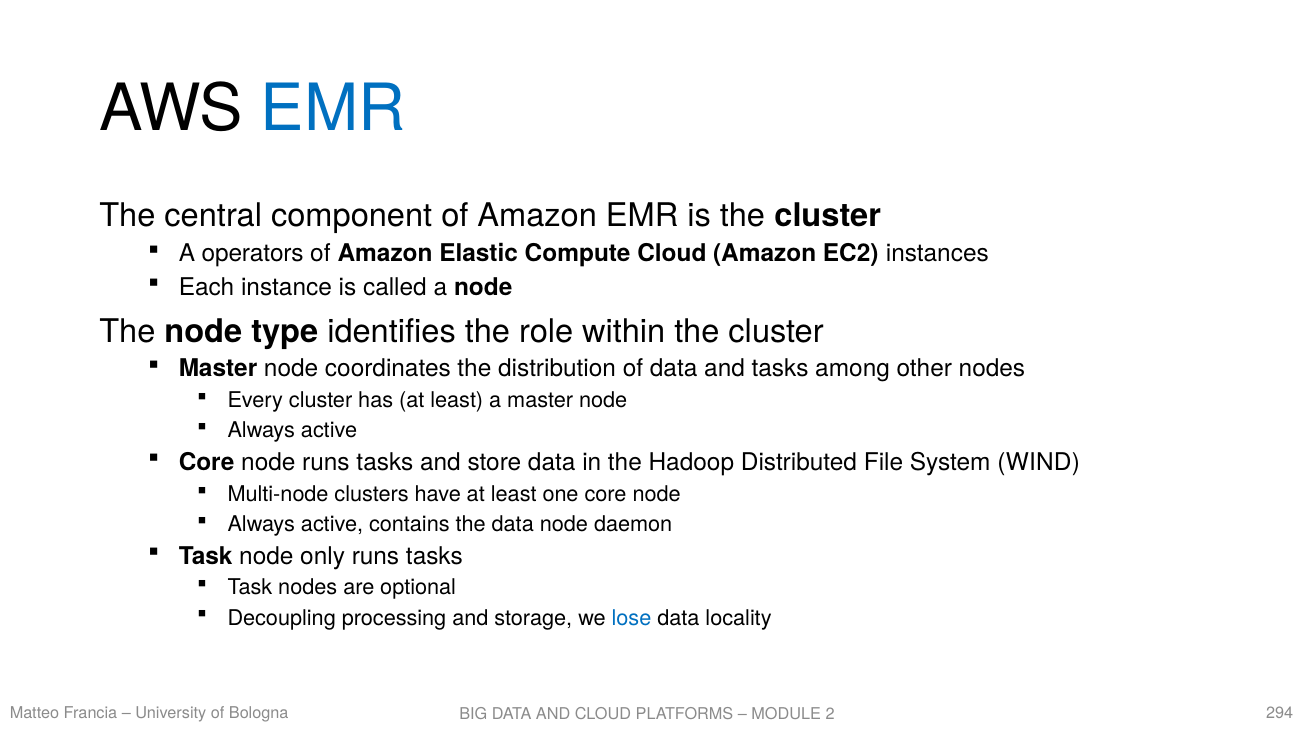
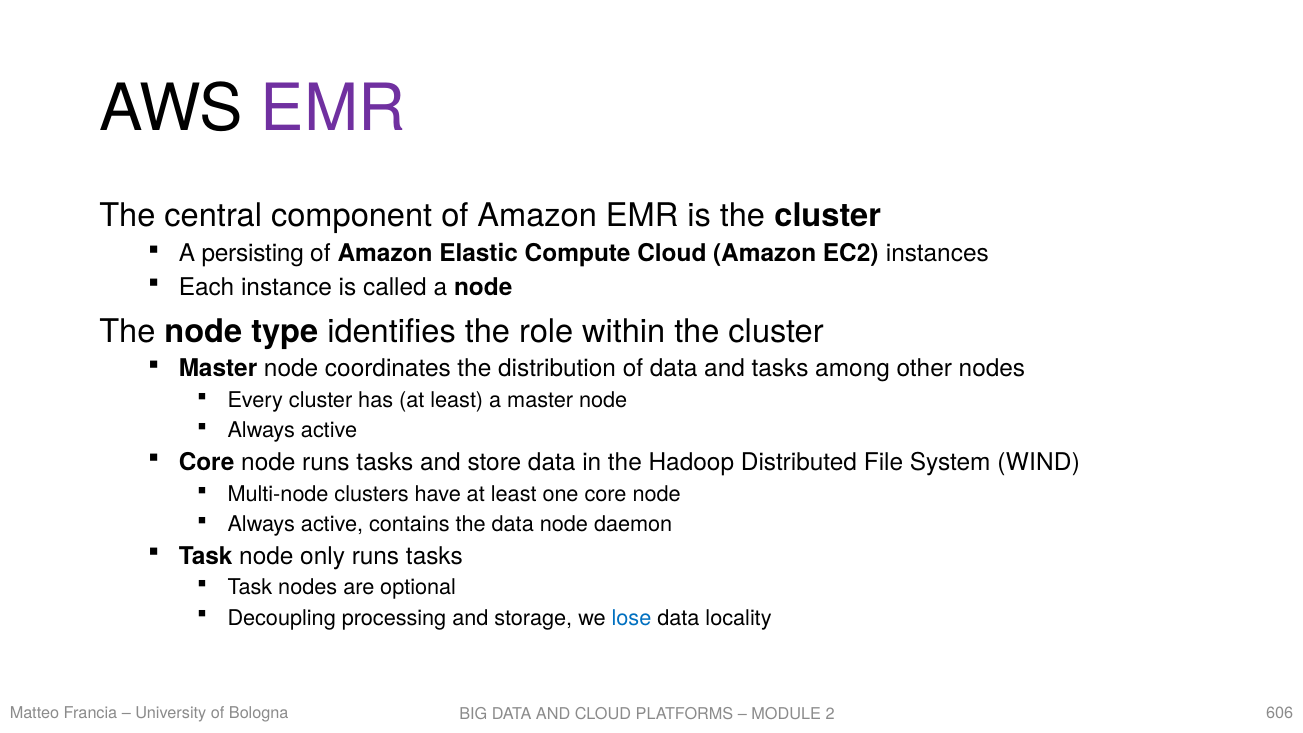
EMR colour: blue -> purple (333, 109)
operators: operators -> persisting (253, 254)
294: 294 -> 606 (1280, 713)
